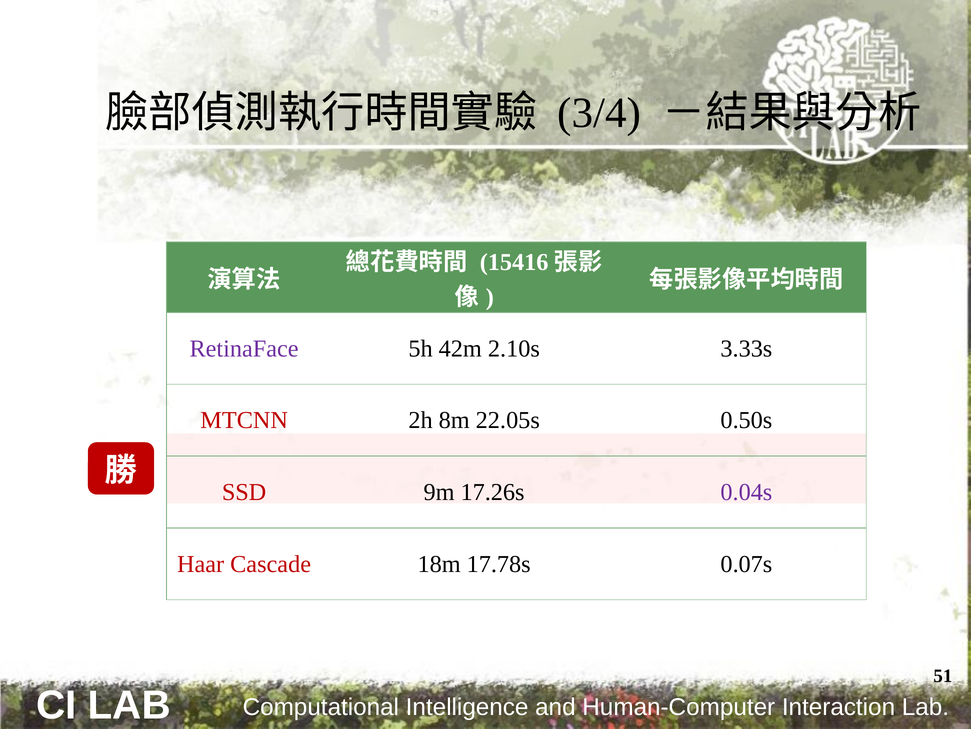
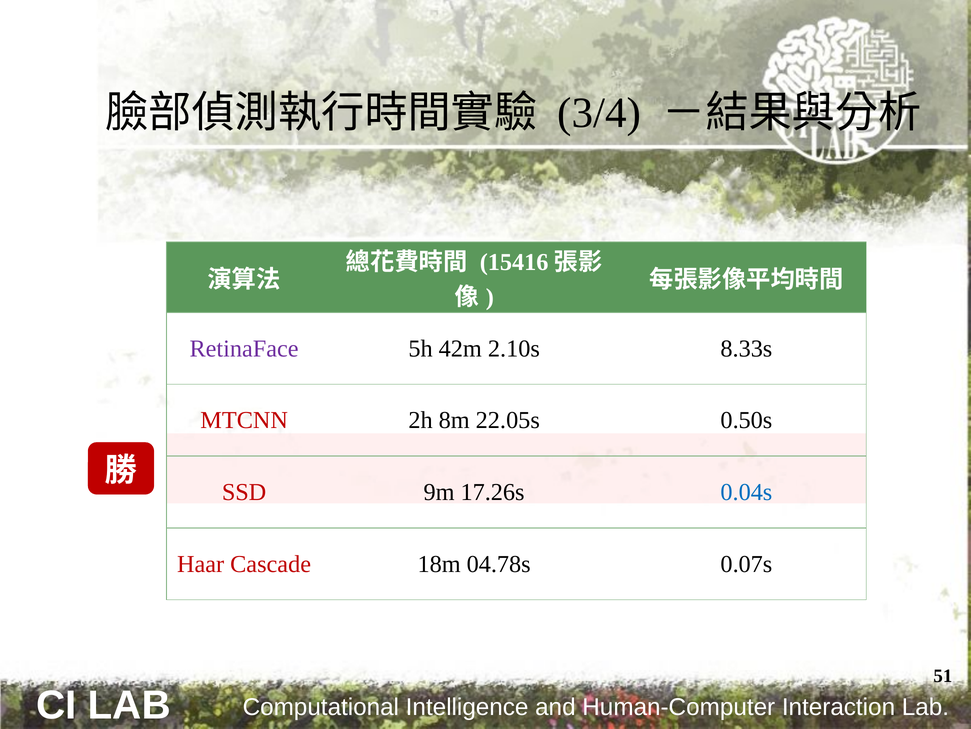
3.33s: 3.33s -> 8.33s (746, 348)
0.04s colour: purple -> blue (746, 492)
17.78s: 17.78s -> 04.78s (499, 563)
